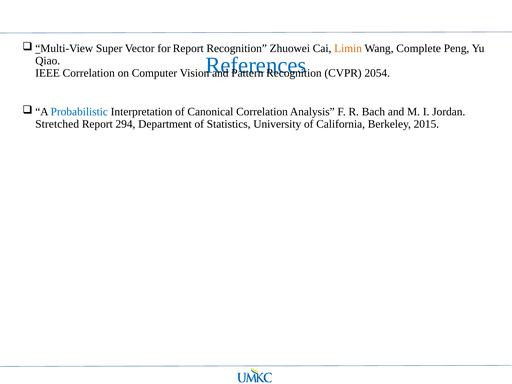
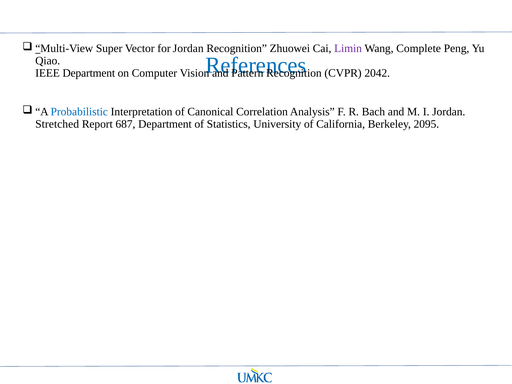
for Report: Report -> Jordan (188, 48)
Limin colour: orange -> purple (348, 48)
IEEE Correlation: Correlation -> Department (89, 73)
2054: 2054 -> 2042 (377, 73)
294: 294 -> 687 (125, 124)
2015: 2015 -> 2095 (426, 124)
